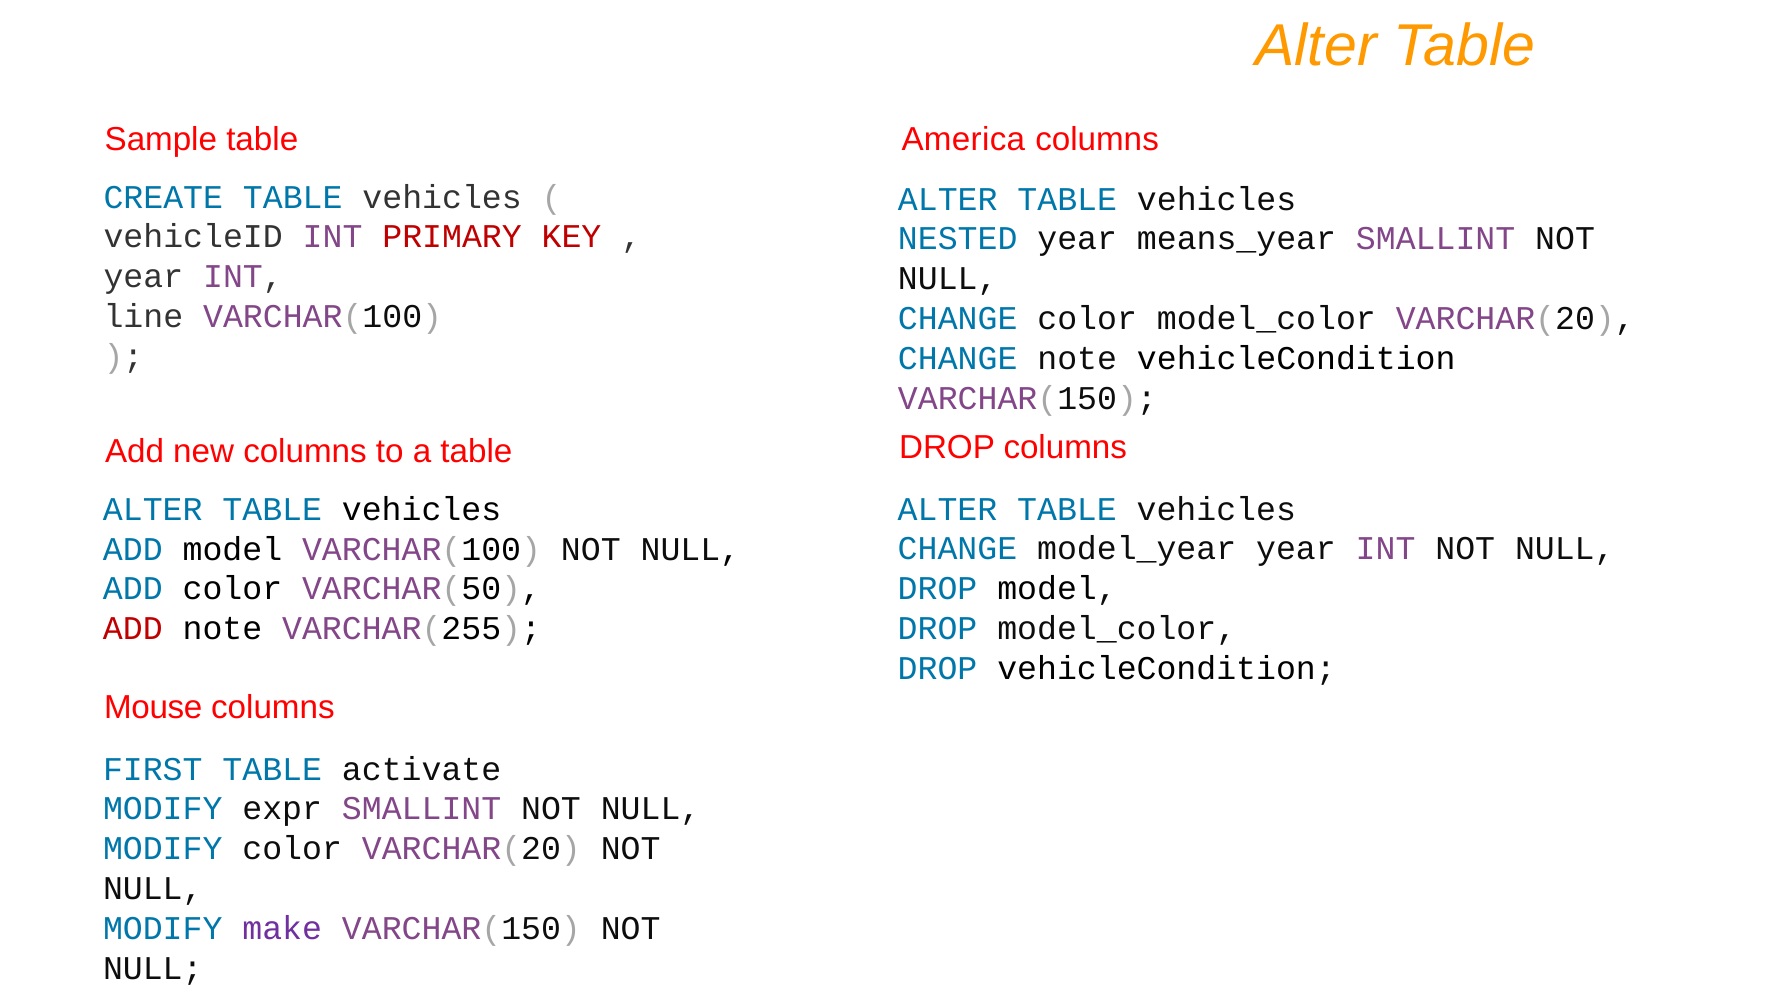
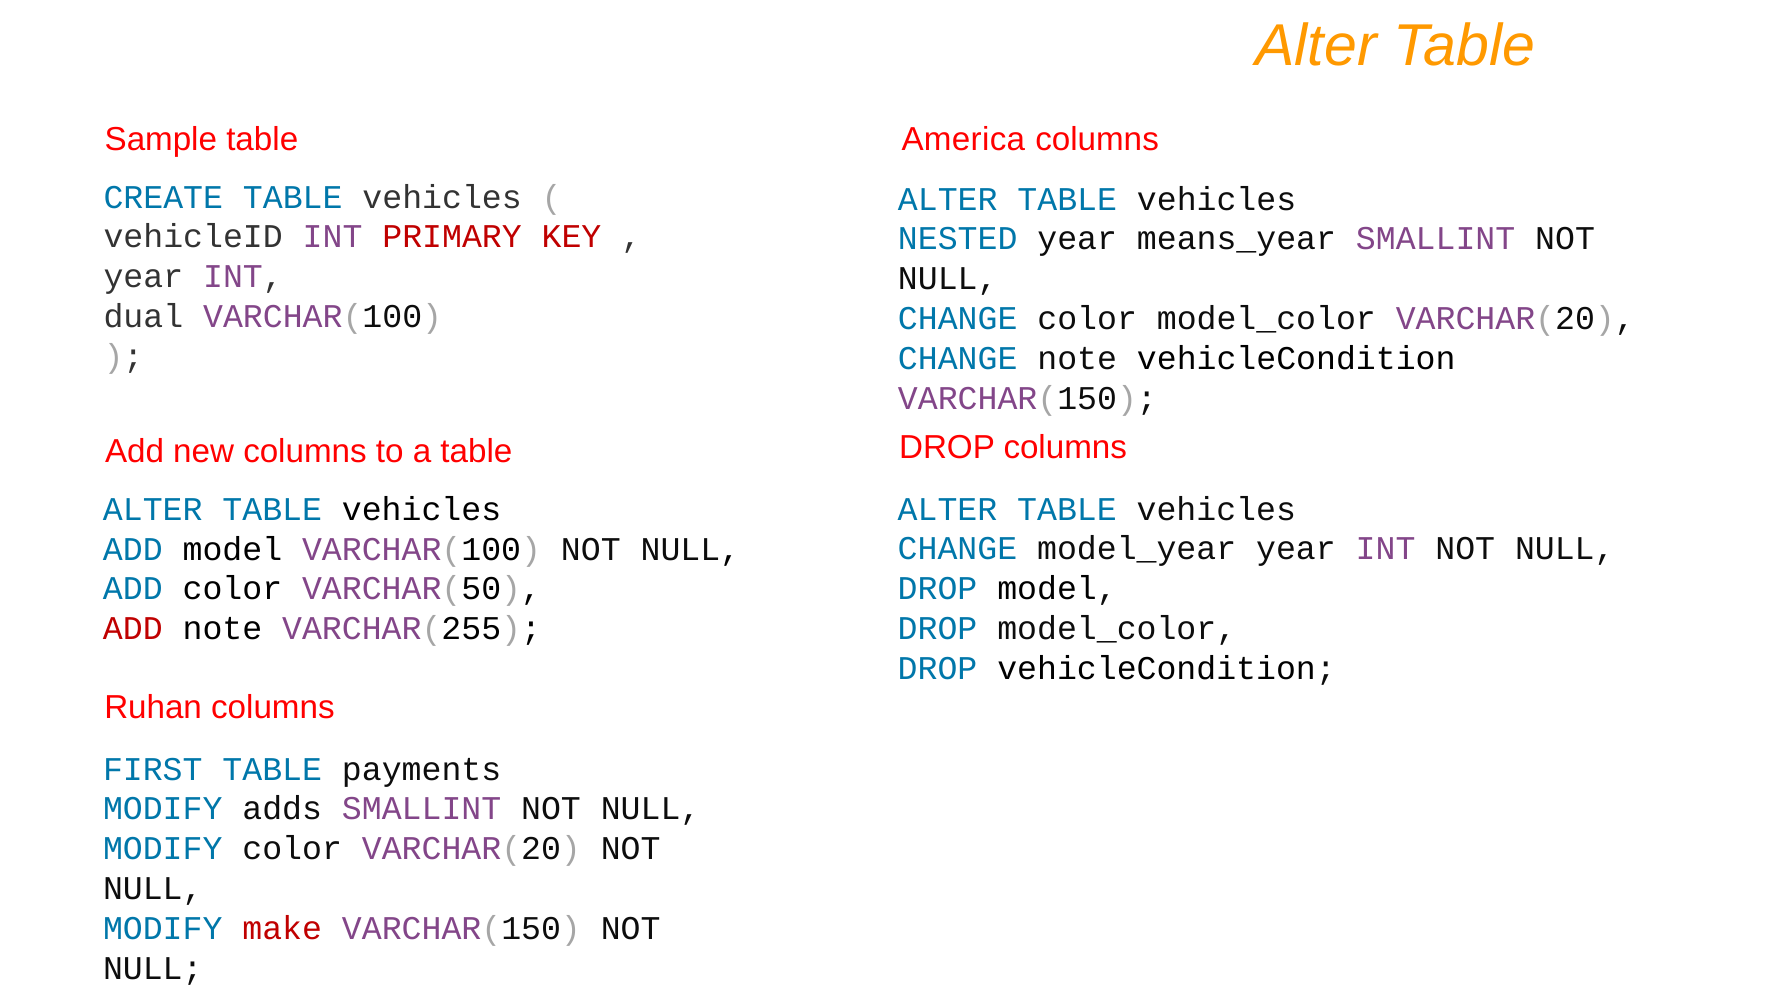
line: line -> dual (143, 317)
Mouse: Mouse -> Ruhan (153, 708)
activate: activate -> payments (422, 769)
expr: expr -> adds (282, 809)
make colour: purple -> red (282, 928)
